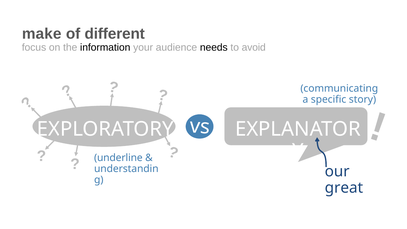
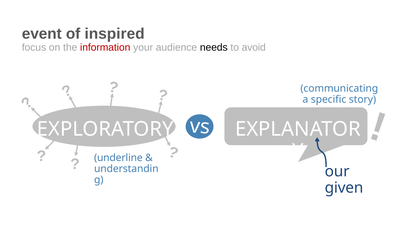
make: make -> event (42, 34)
different: different -> inspired (115, 34)
information colour: black -> red (105, 48)
great: great -> given (344, 188)
